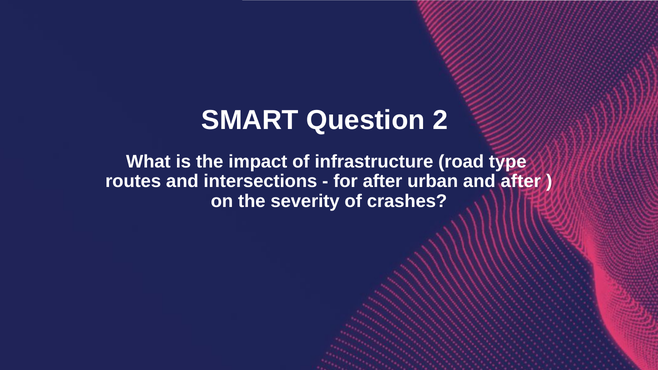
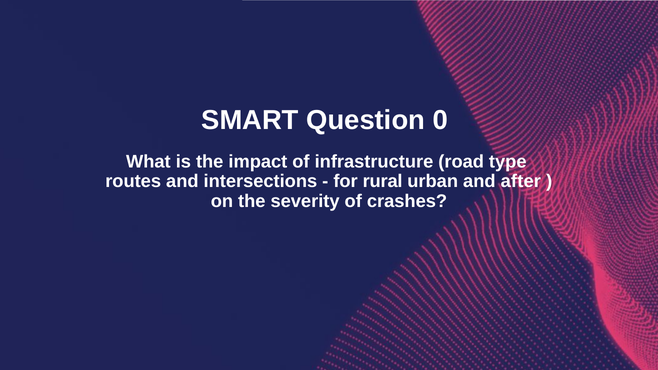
2: 2 -> 0 (440, 120)
for after: after -> rural (383, 181)
